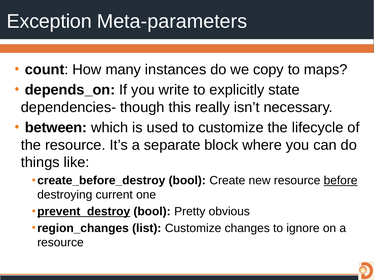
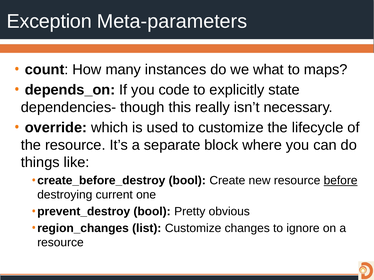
copy: copy -> what (268, 70)
write: write -> code (174, 90)
between: between -> override (56, 128)
prevent_destroy underline: present -> none (84, 212)
